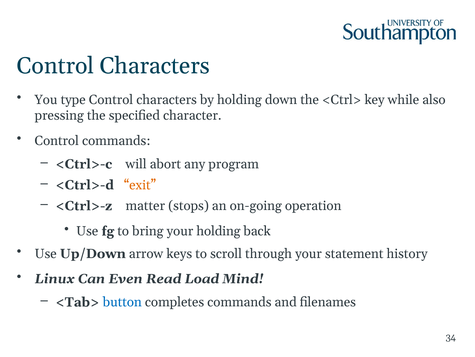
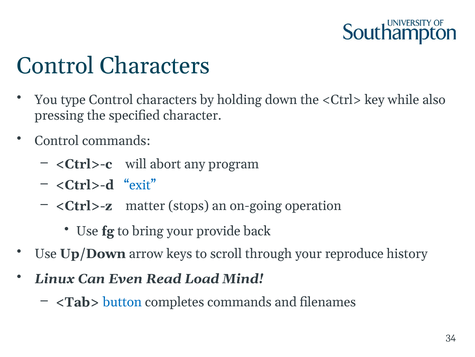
exit colour: orange -> blue (140, 185)
your holding: holding -> provide (218, 231)
statement: statement -> reproduce (354, 253)
